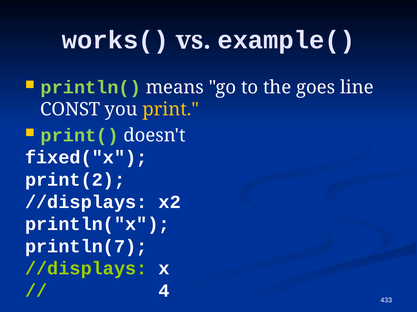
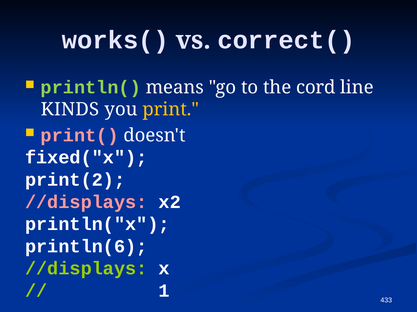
example(: example( -> correct( (286, 40)
goes: goes -> cord (316, 87)
CONST: CONST -> KINDS (70, 110)
print( colour: light green -> pink (80, 136)
//displays colour: white -> pink (86, 202)
println(7: println(7 -> println(6 (86, 247)
4: 4 -> 1 (164, 291)
